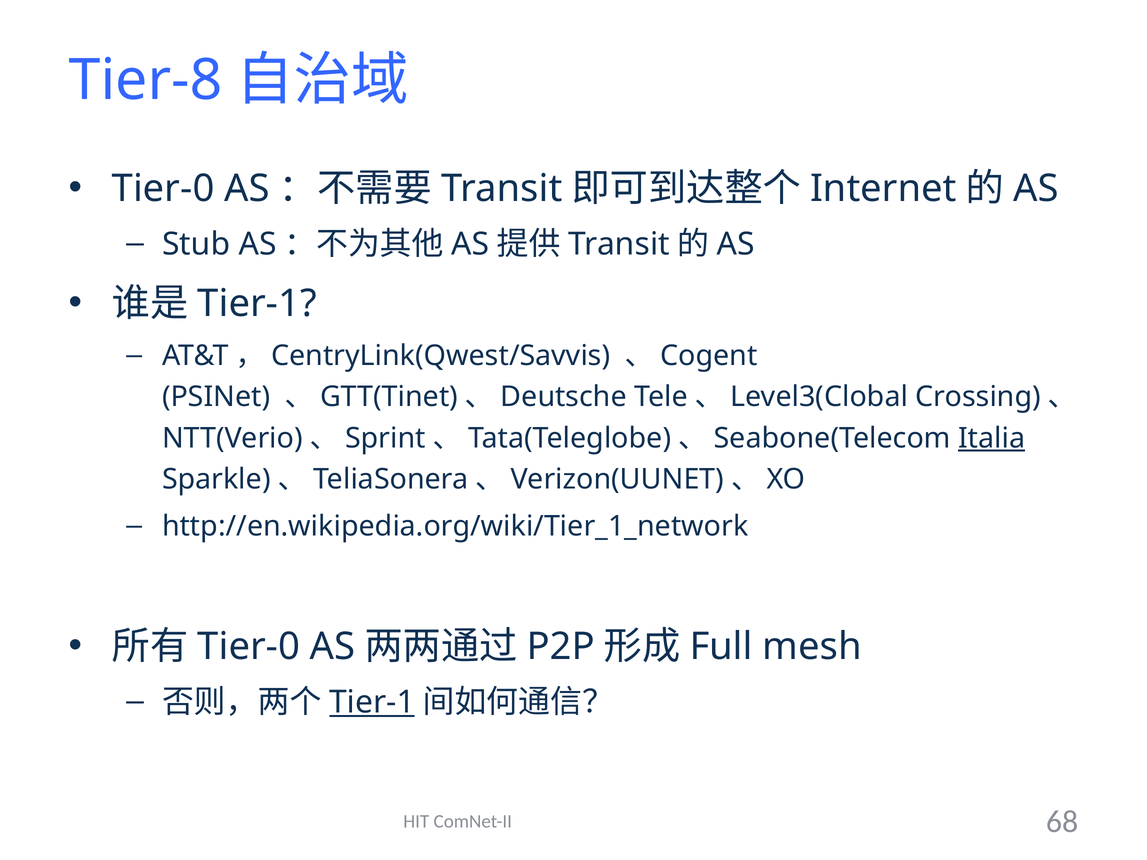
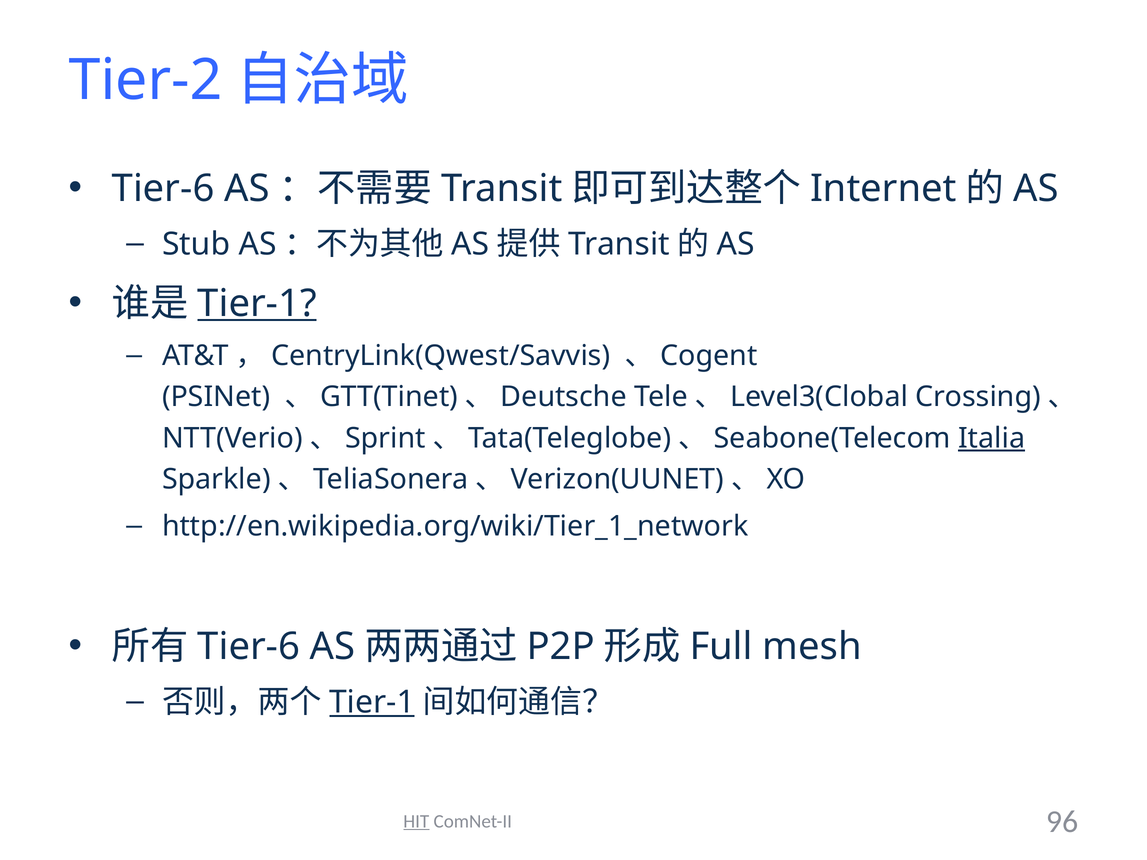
Tier-8: Tier-8 -> Tier-2 (146, 81)
Tier-0: Tier-0 -> Tier-6 (163, 189)
Tier-1 underline: none -> present (257, 304)
Tier-0: Tier-0 -> Tier-6 (249, 647)
HIT underline: none -> present (416, 822)
68: 68 -> 96 (1062, 822)
